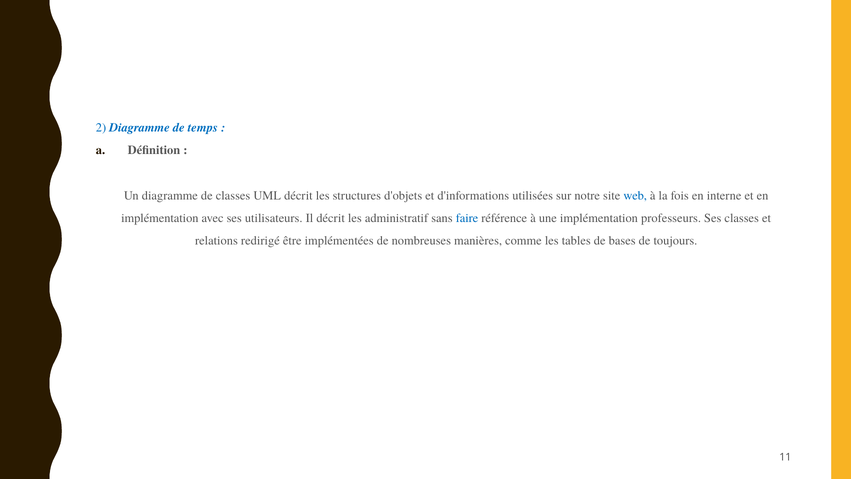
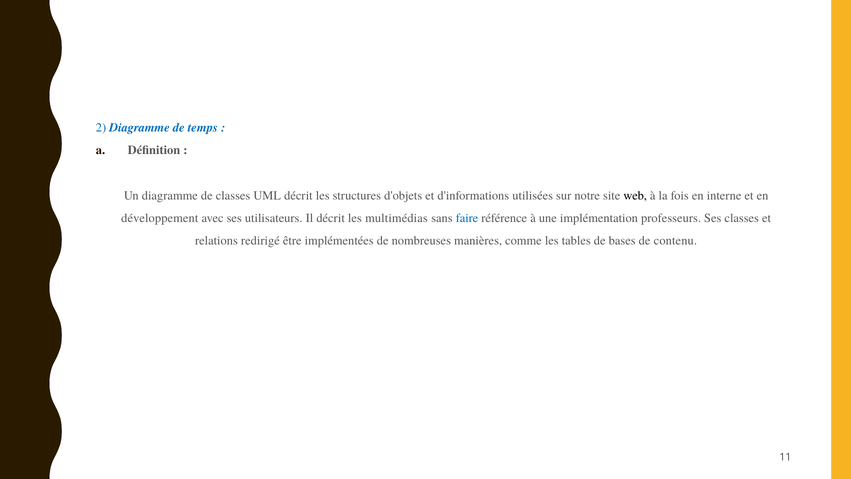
web colour: blue -> black (635, 195)
implémentation: implémentation -> développement (160, 218)
administratif: administratif -> multimédias (396, 218)
toujours: toujours -> contenu (675, 241)
